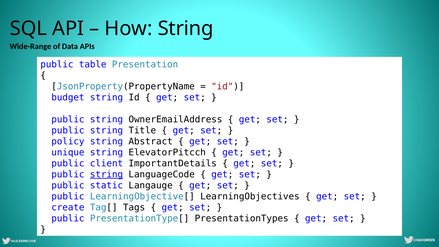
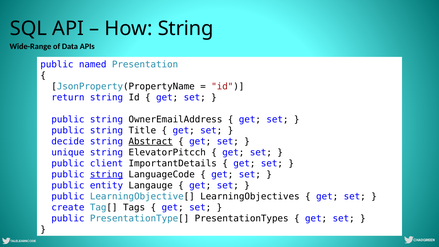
table: table -> named (93, 65)
budget: budget -> return (68, 98)
policy: policy -> decide (68, 141)
Abstract underline: none -> present (151, 141)
static: static -> entity (106, 185)
